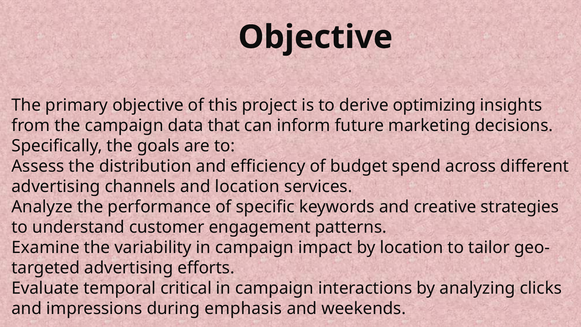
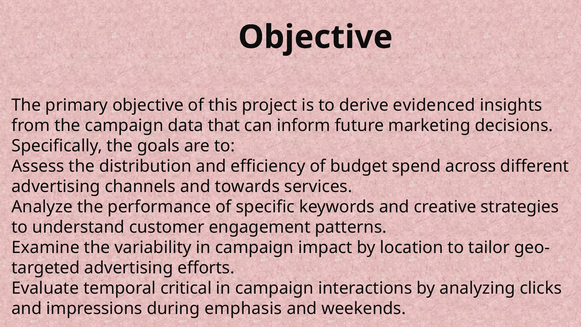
optimizing: optimizing -> evidenced (434, 105)
and location: location -> towards (247, 186)
